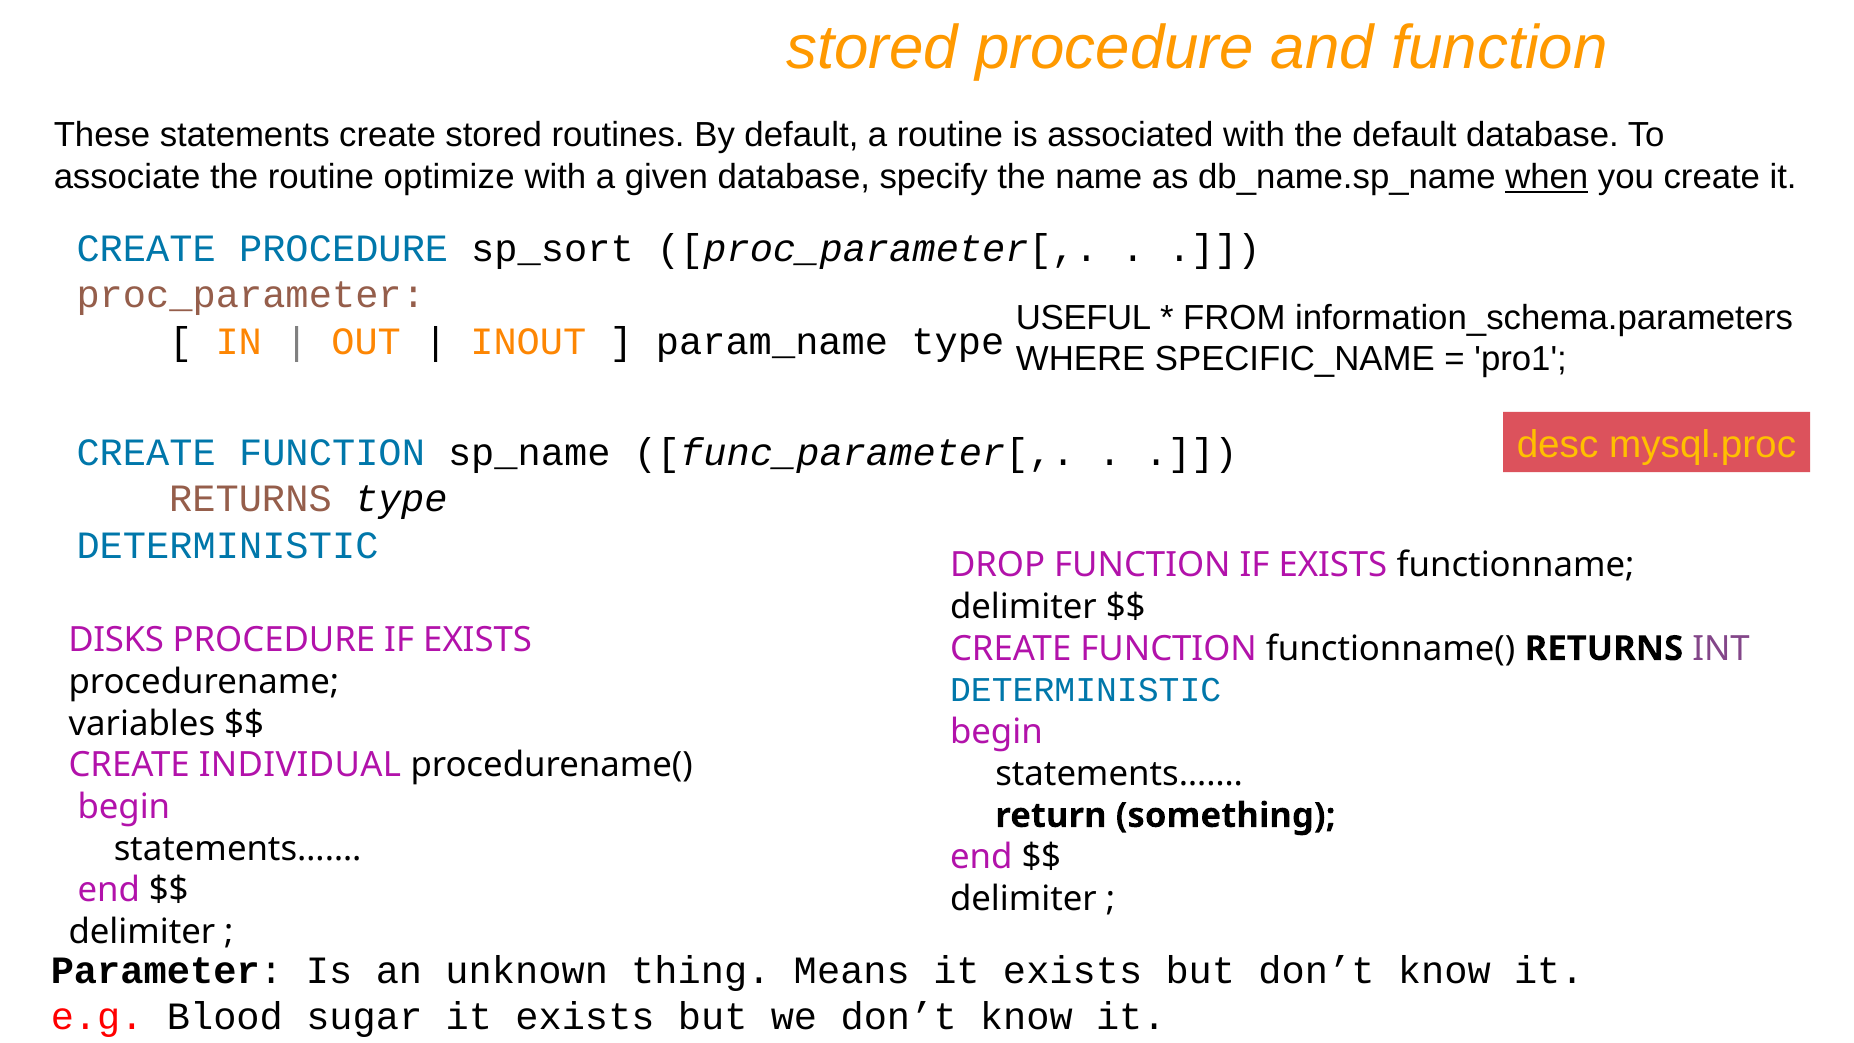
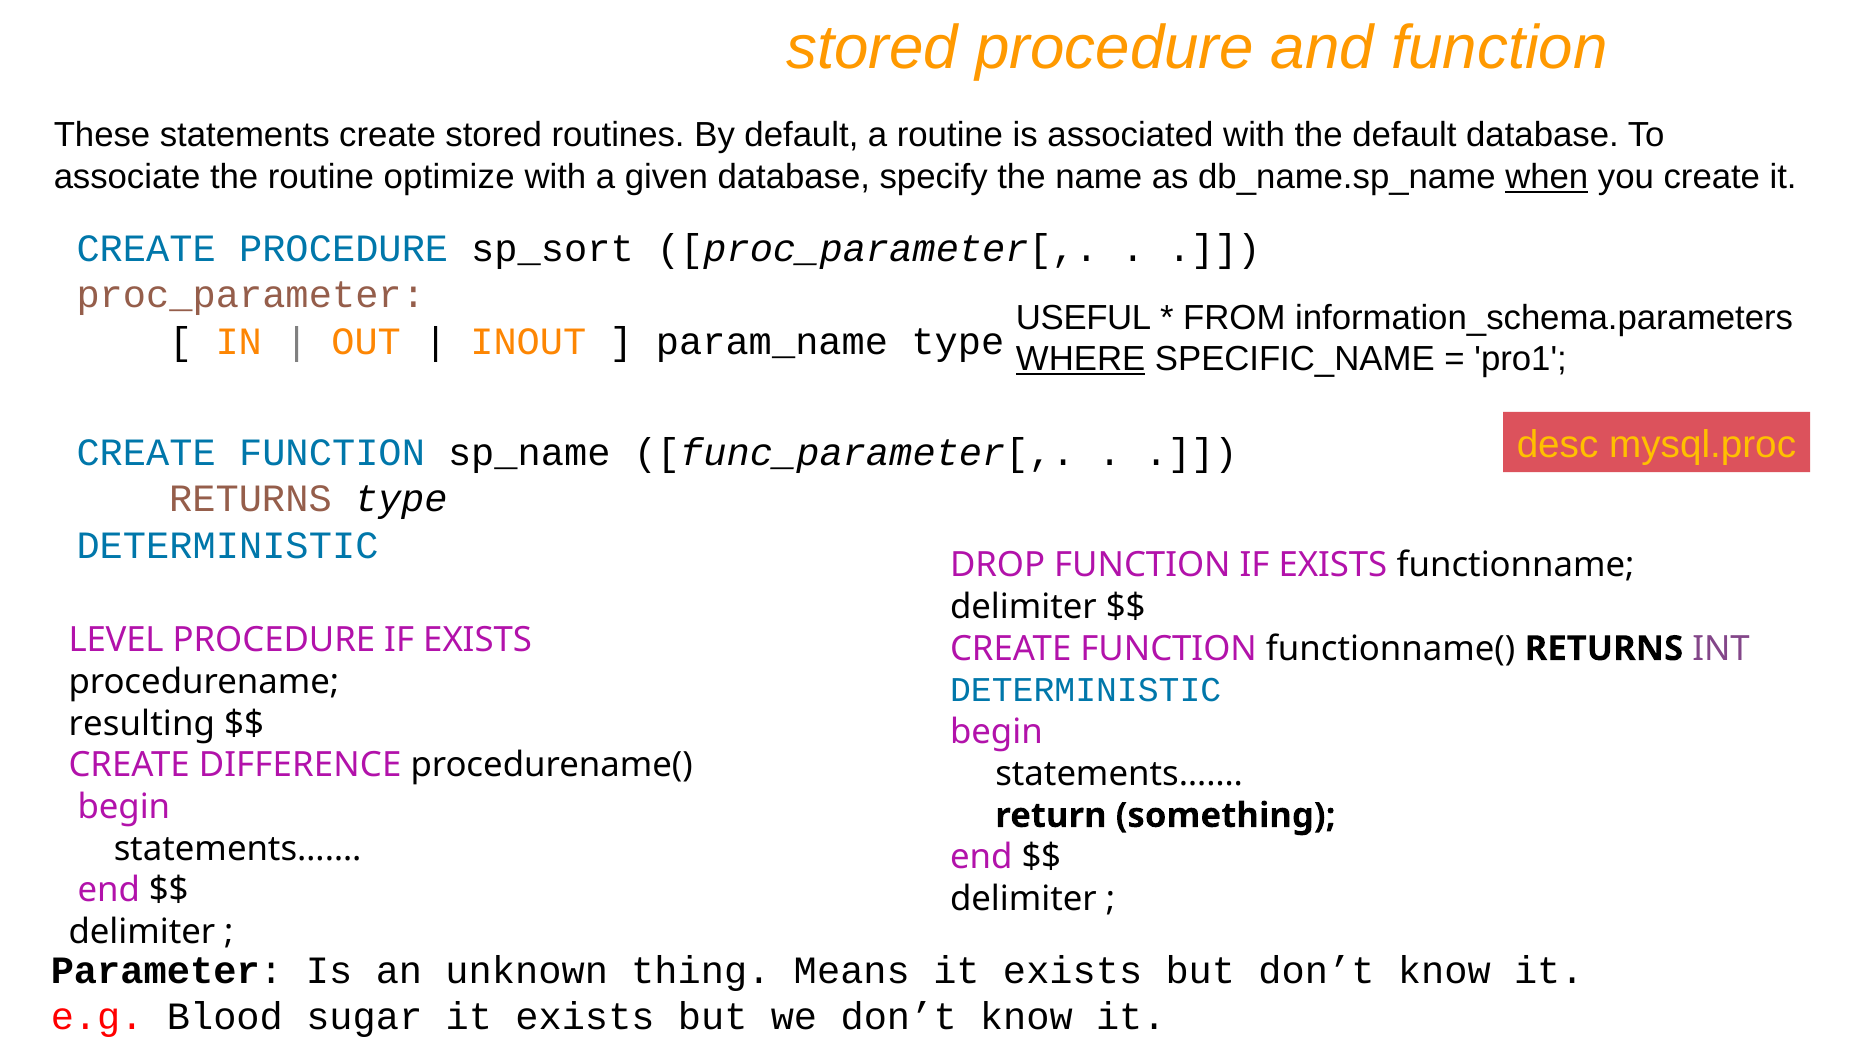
WHERE underline: none -> present (1081, 359)
DISKS: DISKS -> LEVEL (116, 640)
variables: variables -> resulting (142, 724)
INDIVIDUAL: INDIVIDUAL -> DIFFERENCE (300, 765)
